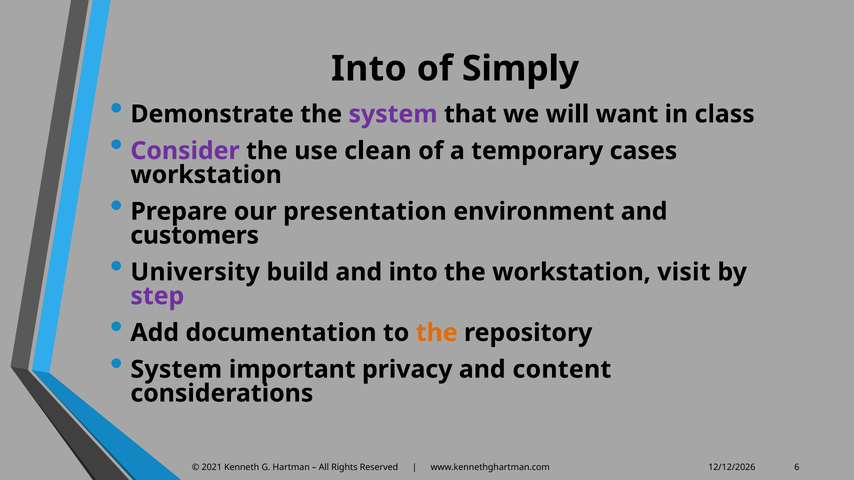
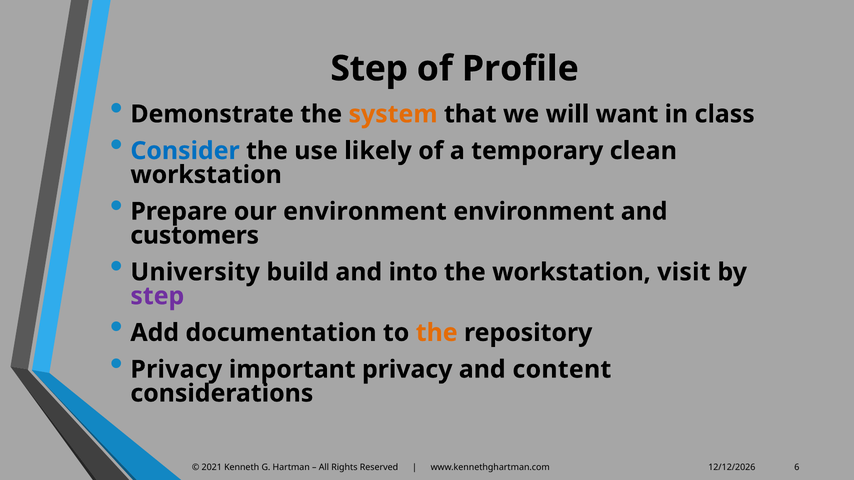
Into: Into -> Step (369, 69)
Simply: Simply -> Profile (520, 69)
system colour: purple -> orange (393, 114)
Consider colour: purple -> blue (185, 151)
clean: clean -> likely (378, 151)
cases: cases -> clean (643, 151)
our presentation: presentation -> environment (365, 212)
System: System -> Privacy (176, 370)
